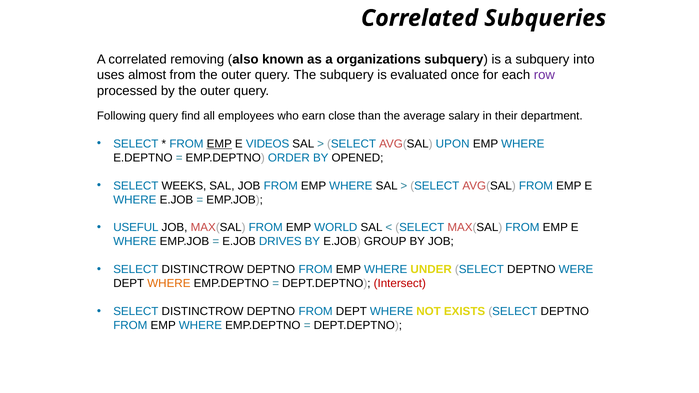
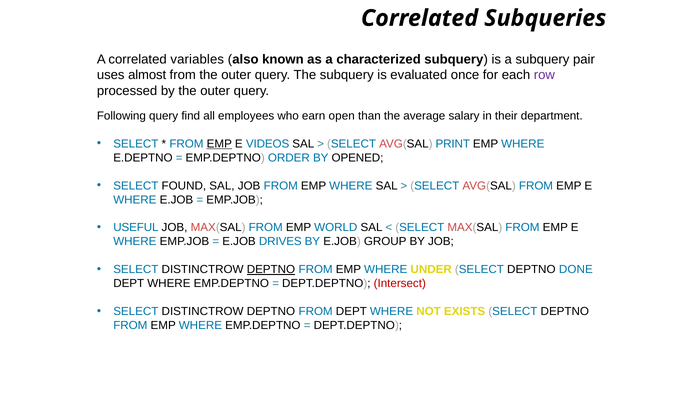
removing: removing -> variables (197, 59)
organizations: organizations -> characterized (379, 59)
into: into -> pair (584, 59)
close: close -> open (342, 116)
UPON: UPON -> PRINT (453, 144)
WEEKS: WEEKS -> FOUND (184, 186)
DEPTNO underline: none -> present (271, 270)
WERE: WERE -> DONE (576, 270)
WHERE colour: orange -> black (169, 284)
